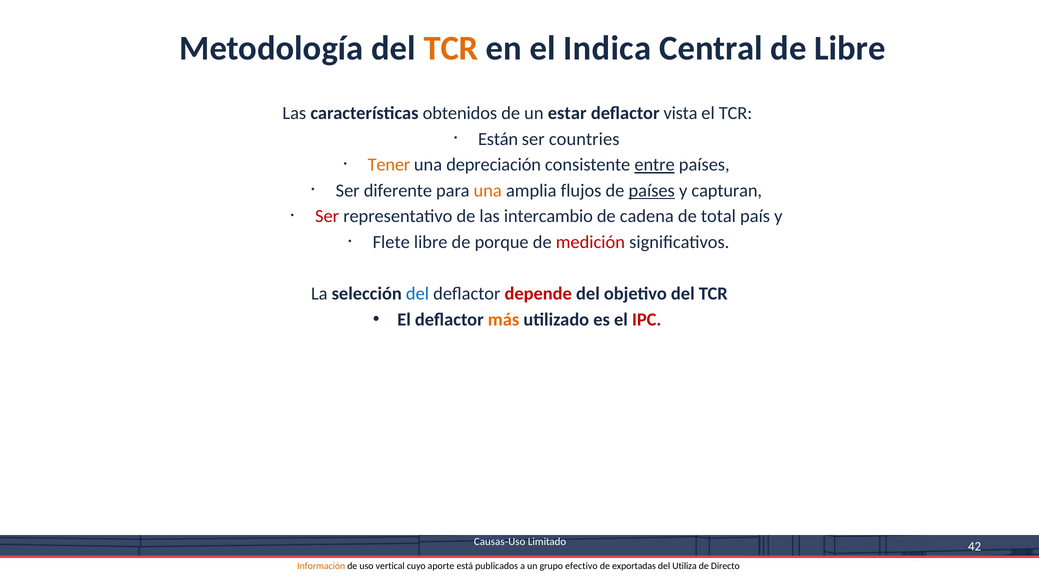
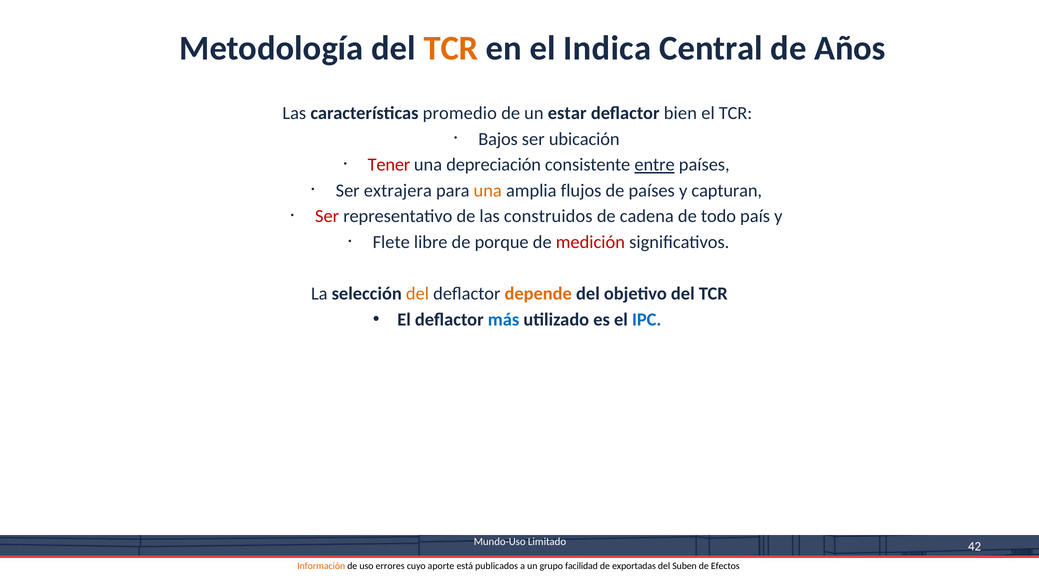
de Libre: Libre -> Años (850, 48)
obtenidos: obtenidos -> promedio (460, 113)
vista: vista -> bien (680, 113)
Están: Están -> Bajos (498, 139)
countries: countries -> ubicación (584, 139)
Tener colour: orange -> red (389, 165)
diferente: diferente -> extrajera (398, 190)
países underline: present -> none (652, 190)
intercambio: intercambio -> construidos (548, 216)
total: total -> todo (718, 216)
del colour: blue -> orange (417, 293)
depende colour: red -> orange (538, 293)
más colour: orange -> blue (504, 319)
IPC colour: red -> blue (647, 319)
Causas-Uso: Causas-Uso -> Mundo-Uso (500, 541)
vertical: vertical -> errores (390, 566)
efectivo: efectivo -> facilidad (581, 566)
Utiliza: Utiliza -> Suben (685, 566)
Directo: Directo -> Efectos (725, 566)
